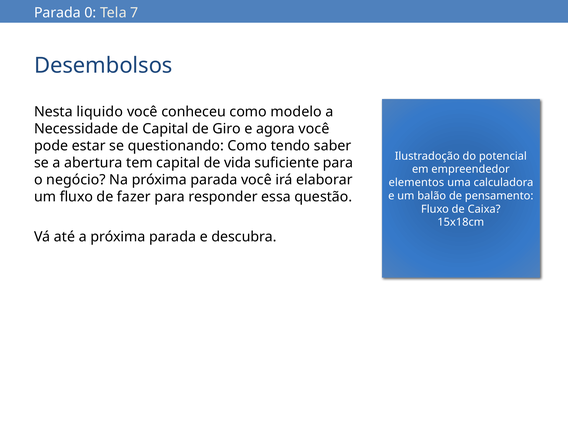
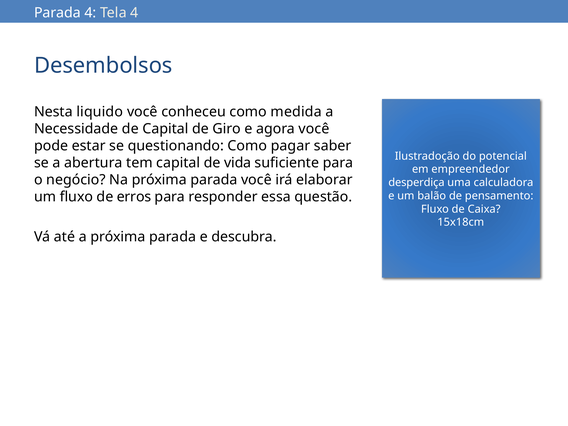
Parada 0: 0 -> 4 (90, 13)
Tela 7: 7 -> 4 (134, 13)
modelo: modelo -> medida (296, 112)
tendo: tendo -> pagar (291, 146)
elementos: elementos -> desperdiça (416, 183)
fazer: fazer -> erros (134, 197)
